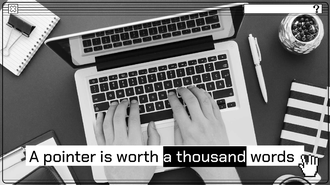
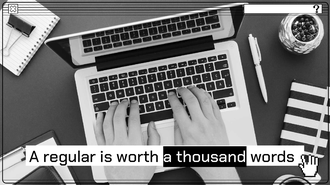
pointer: pointer -> regular (70, 157)
